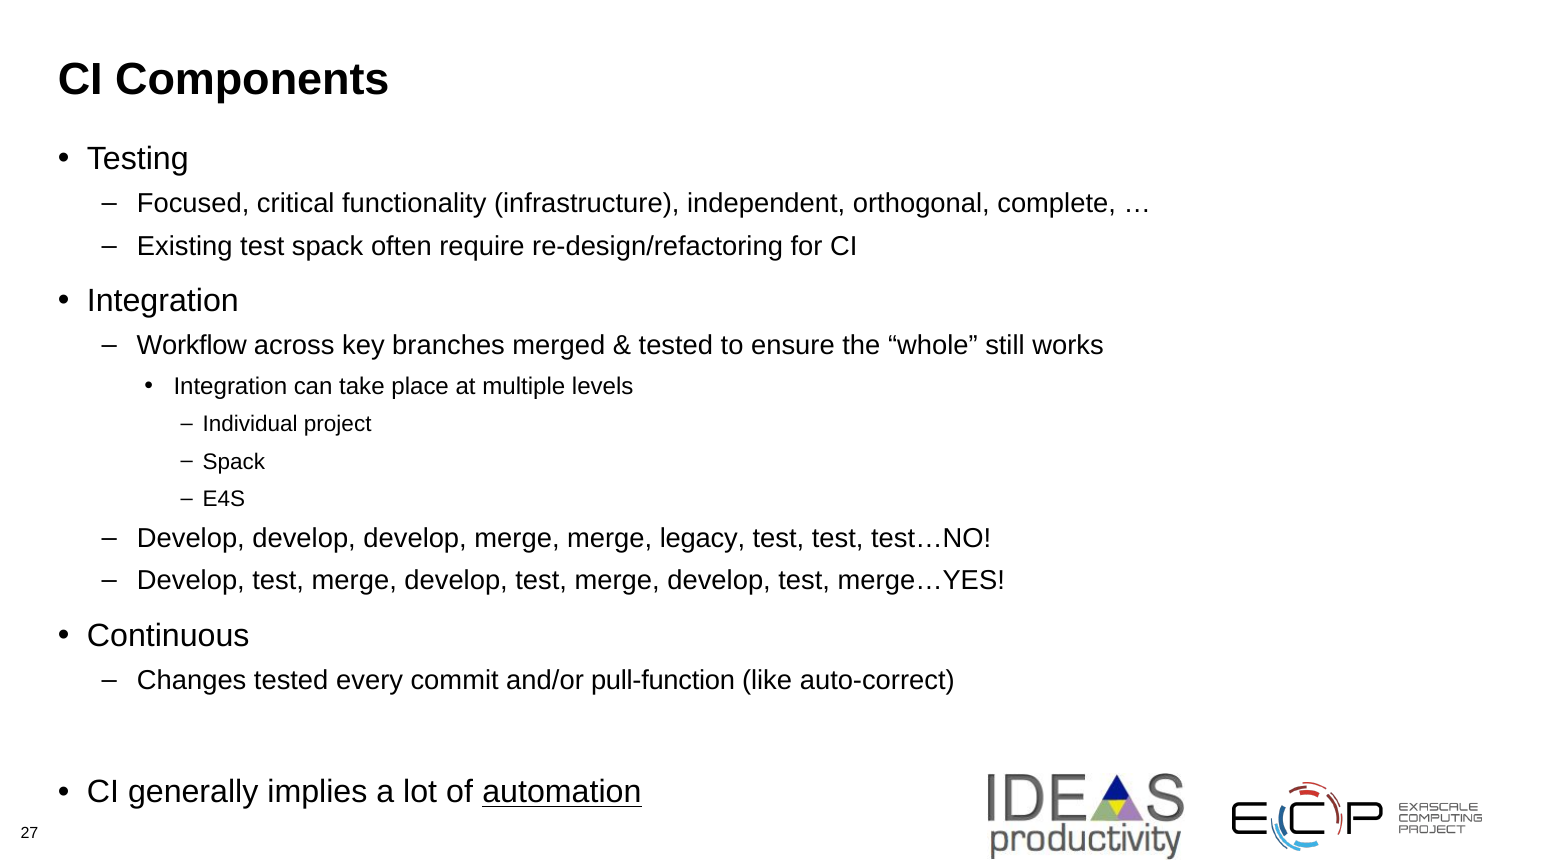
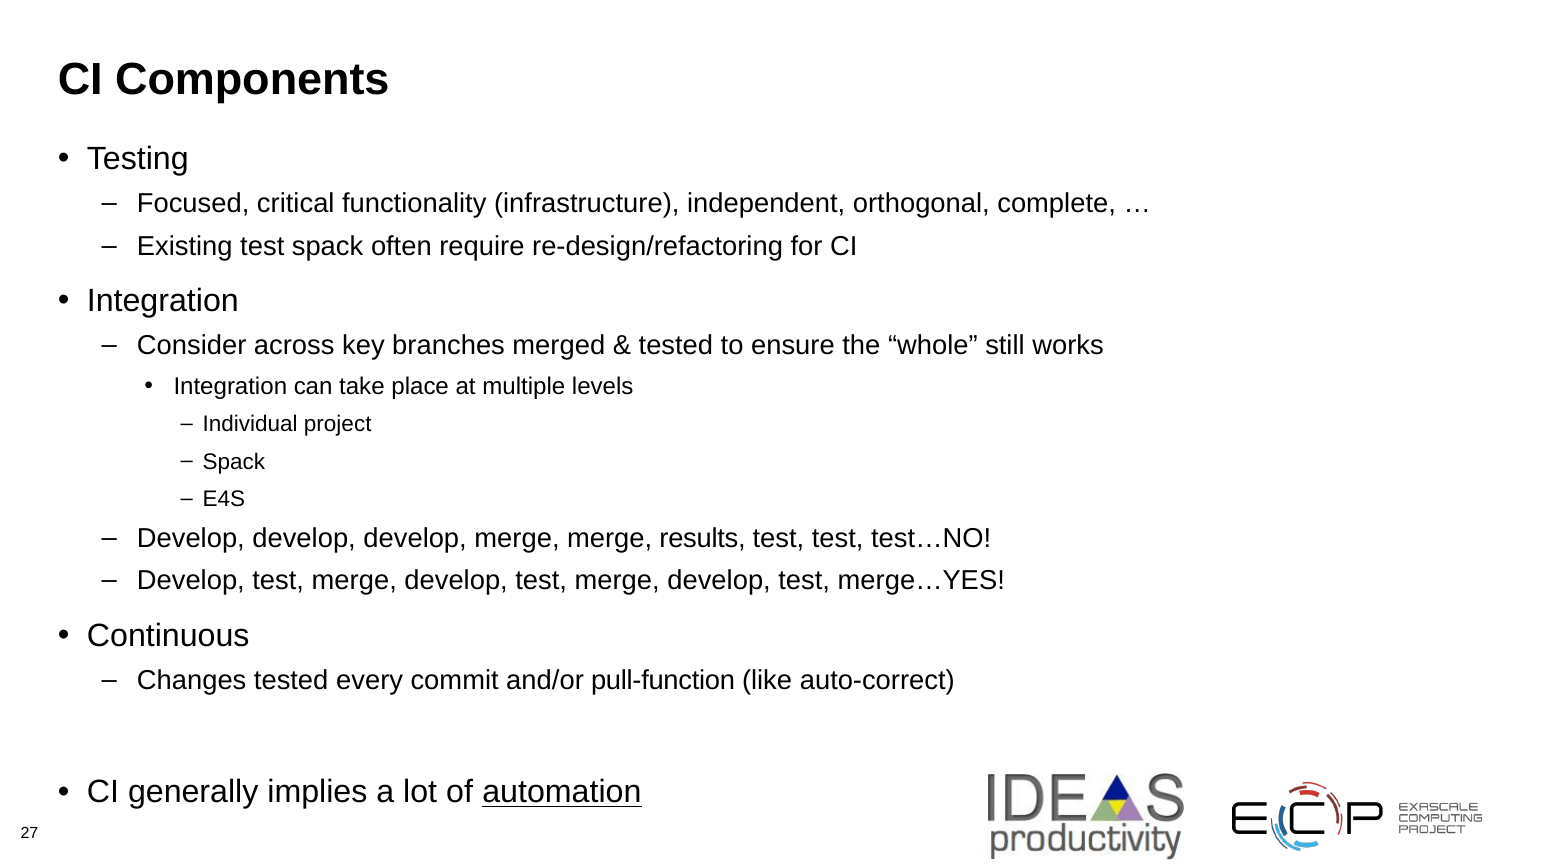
Workflow: Workflow -> Consider (192, 346)
legacy: legacy -> results (703, 538)
